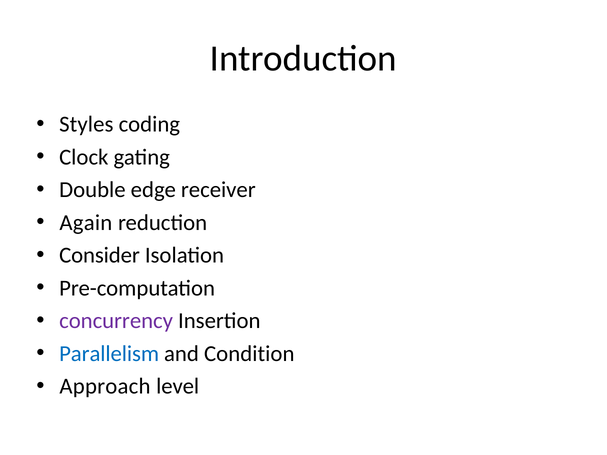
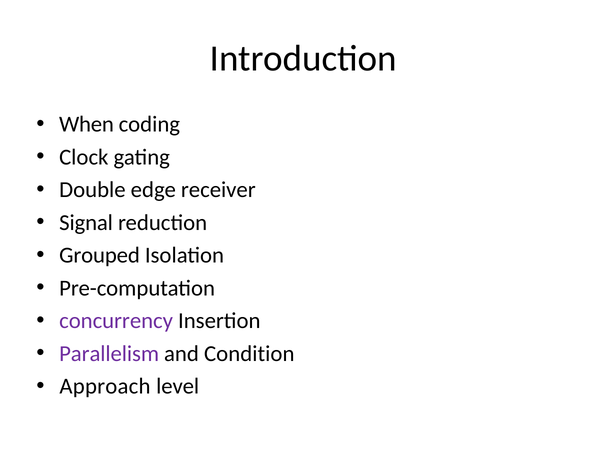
Styles: Styles -> When (86, 125)
Again: Again -> Signal (86, 223)
Consider: Consider -> Grouped (100, 255)
Parallelism colour: blue -> purple (109, 354)
